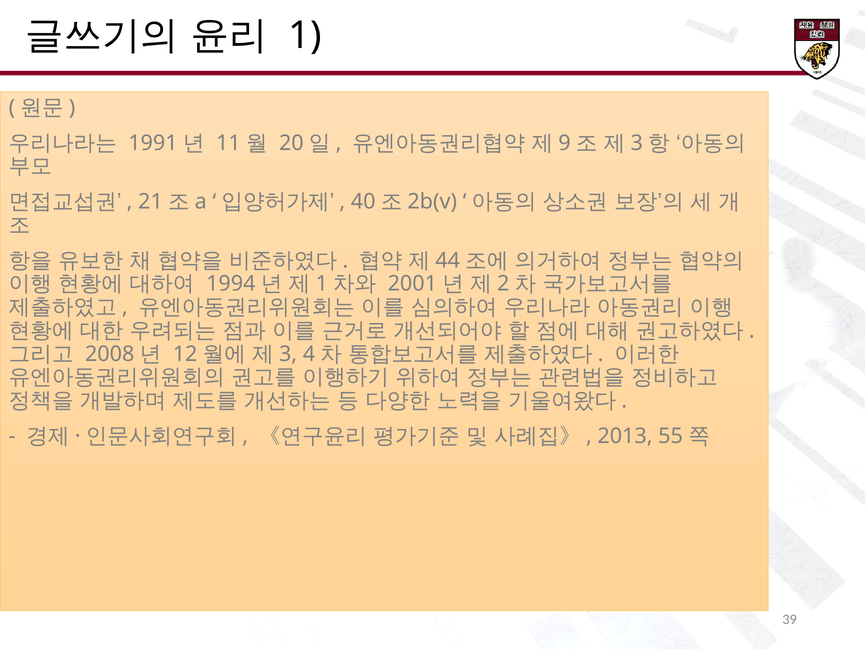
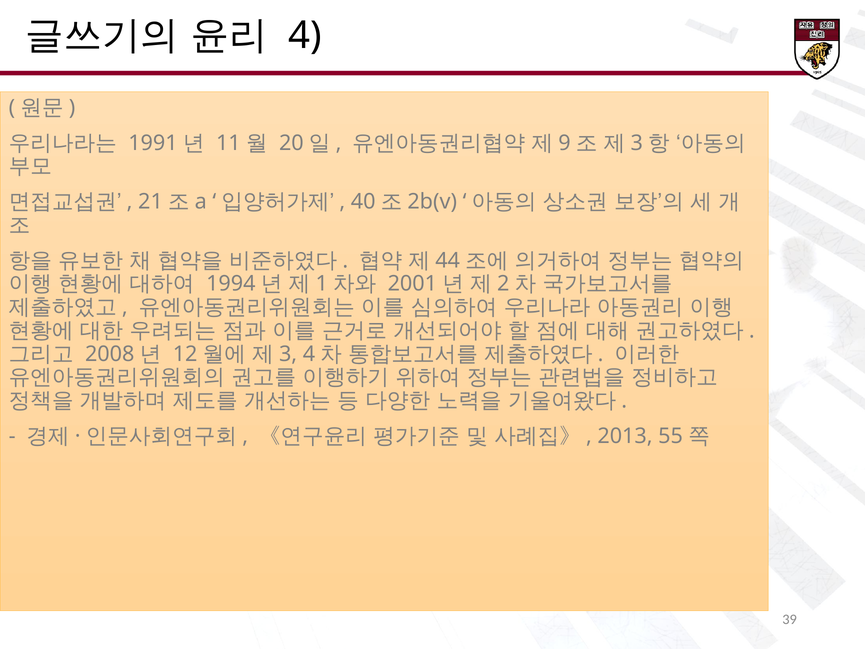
1: 1 -> 4 (305, 36)
